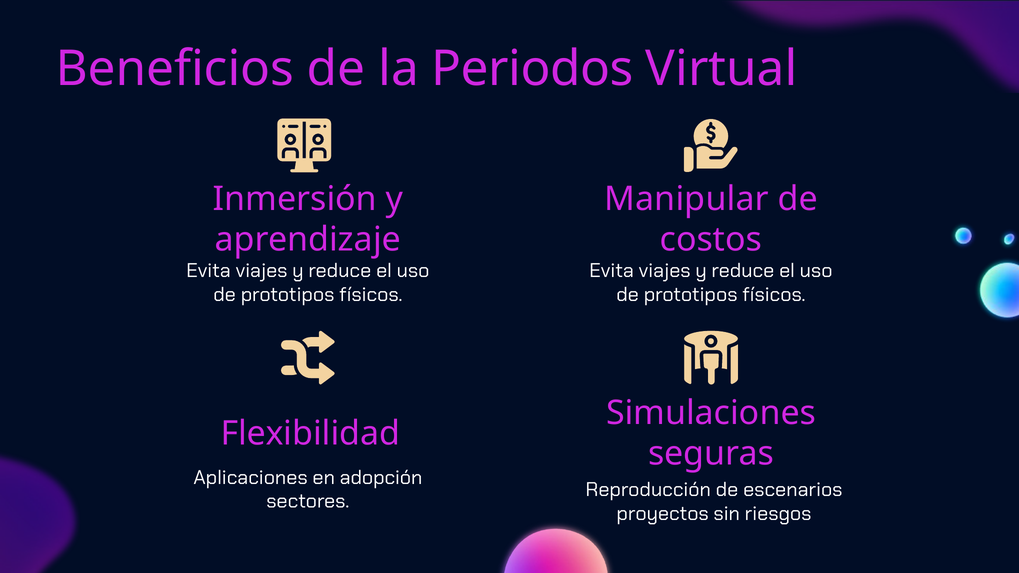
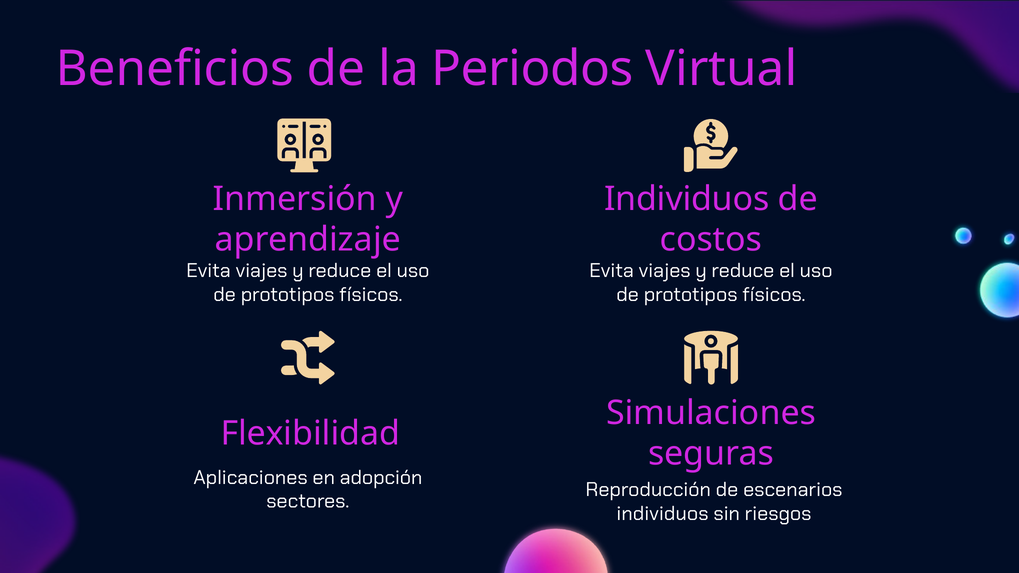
Manipular: Manipular -> Individuos (687, 199)
proyectos: proyectos -> individuos (662, 514)
